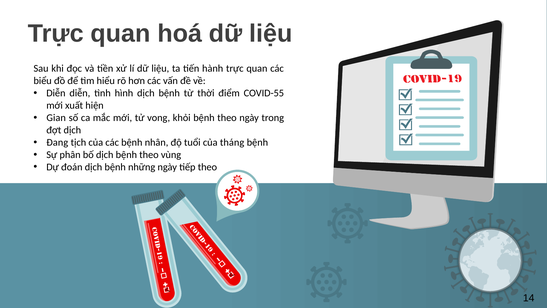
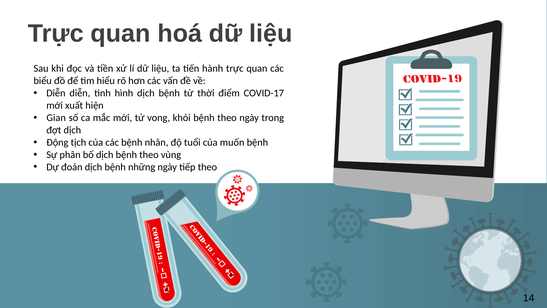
COVID-55: COVID-55 -> COVID-17 (264, 93)
Đang: Đang -> Động (57, 142)
tháng: tháng -> muốn (232, 142)
